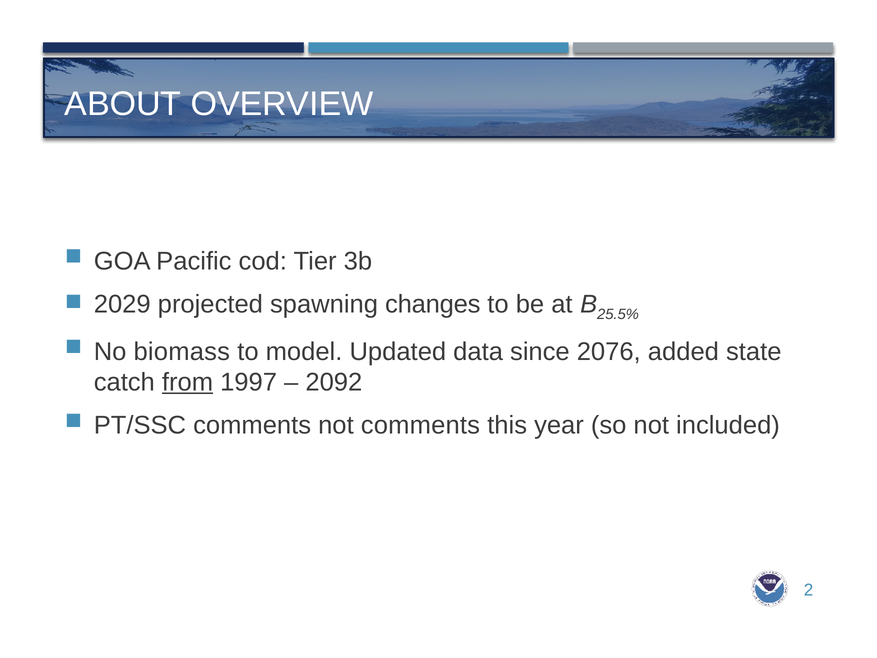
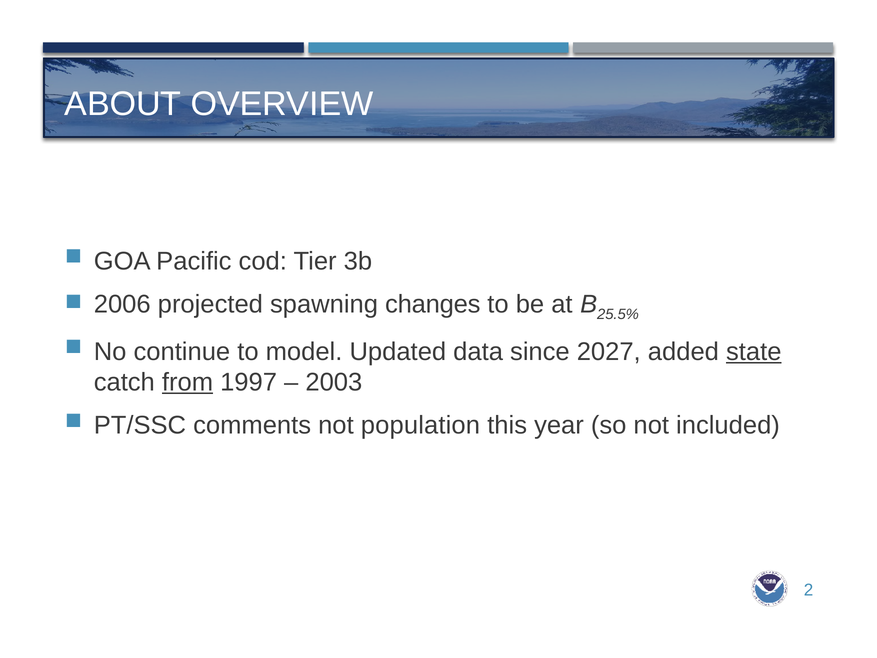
2029: 2029 -> 2006 (122, 304)
biomass: biomass -> continue (182, 351)
2076: 2076 -> 2027 (609, 351)
state underline: none -> present (754, 351)
2092: 2092 -> 2003 (334, 382)
not comments: comments -> population (420, 425)
